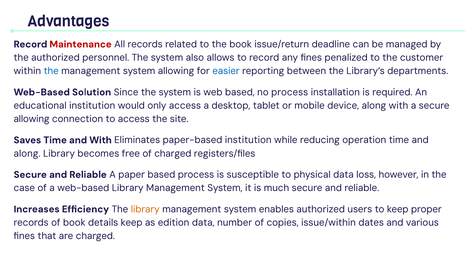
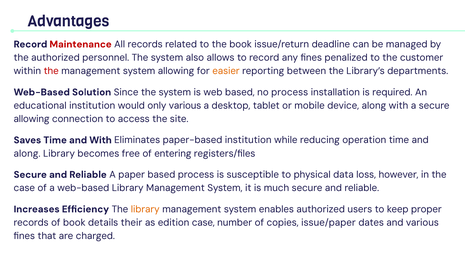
the colour: blue -> red (51, 71)
easier colour: blue -> orange (226, 71)
only access: access -> various (185, 105)
of charged: charged -> entering (173, 153)
details keep: keep -> their (132, 222)
edition data: data -> case (203, 222)
issue/within: issue/within -> issue/paper (328, 222)
